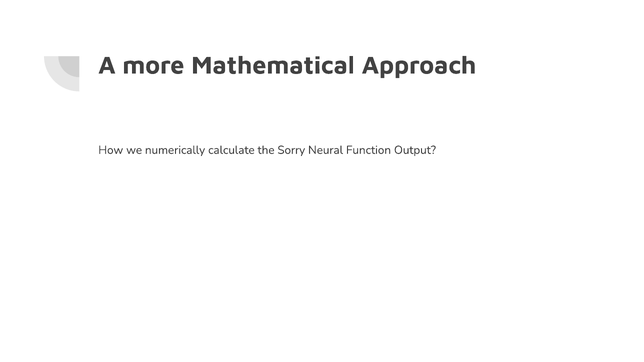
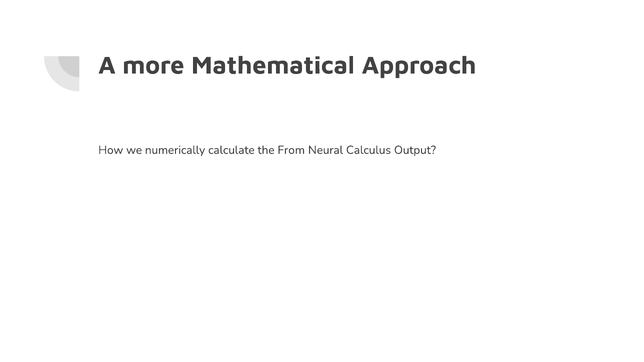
Sorry: Sorry -> From (291, 150)
Function: Function -> Calculus (369, 150)
